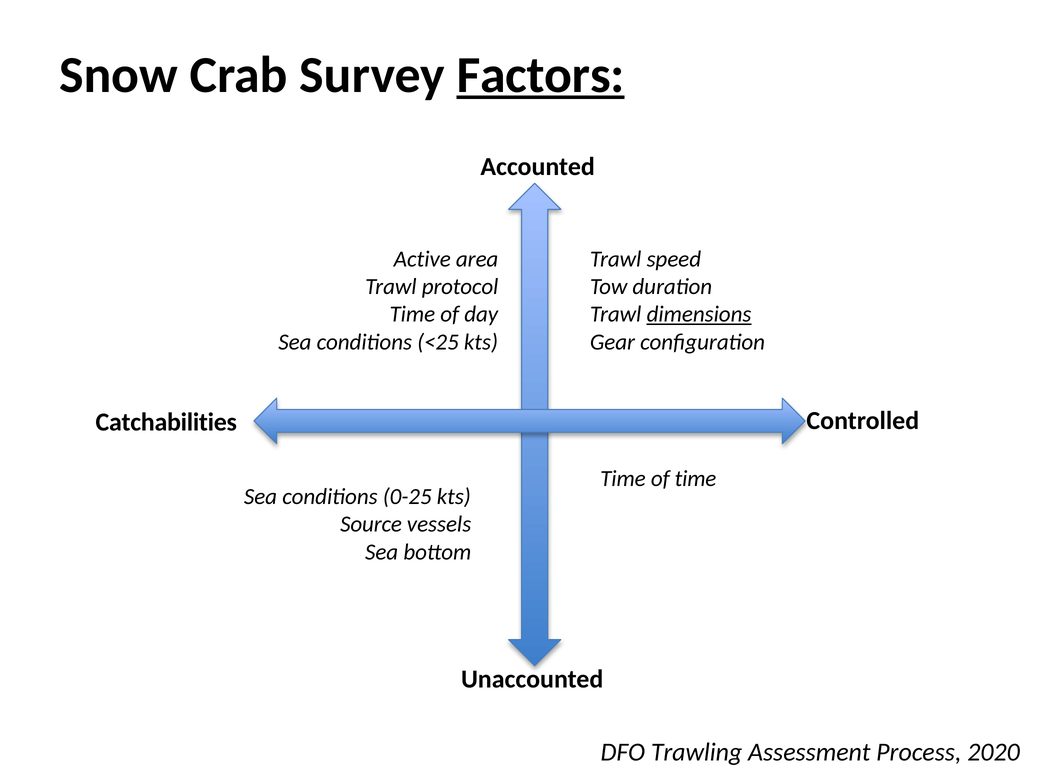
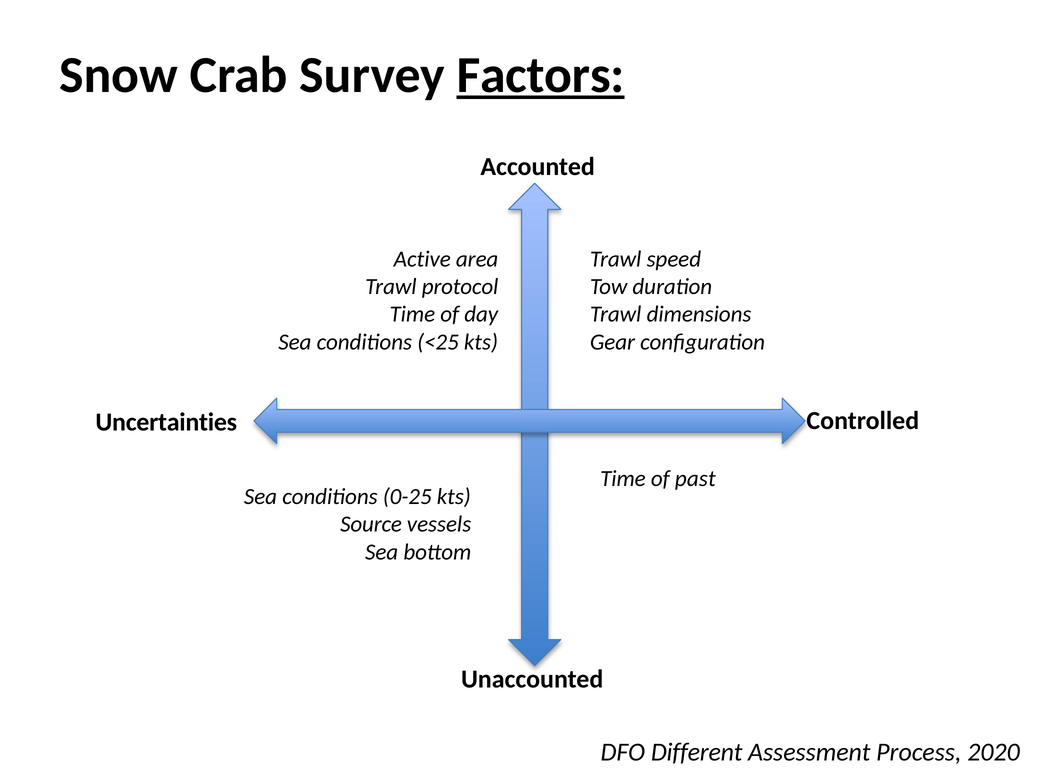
dimensions underline: present -> none (699, 314)
Catchabilities: Catchabilities -> Uncertainties (166, 422)
of time: time -> past (695, 479)
Trawling: Trawling -> Different (697, 753)
